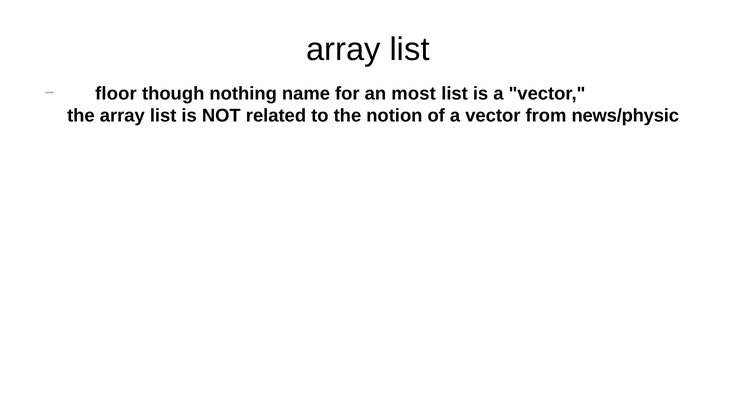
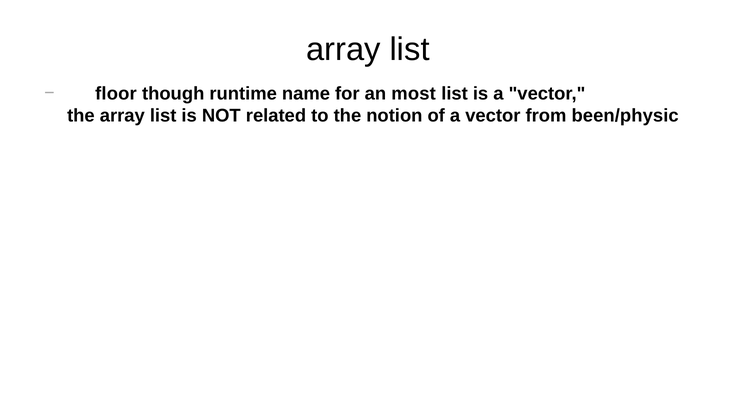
nothing: nothing -> runtime (243, 94)
news/physic: news/physic -> been/physic (625, 116)
